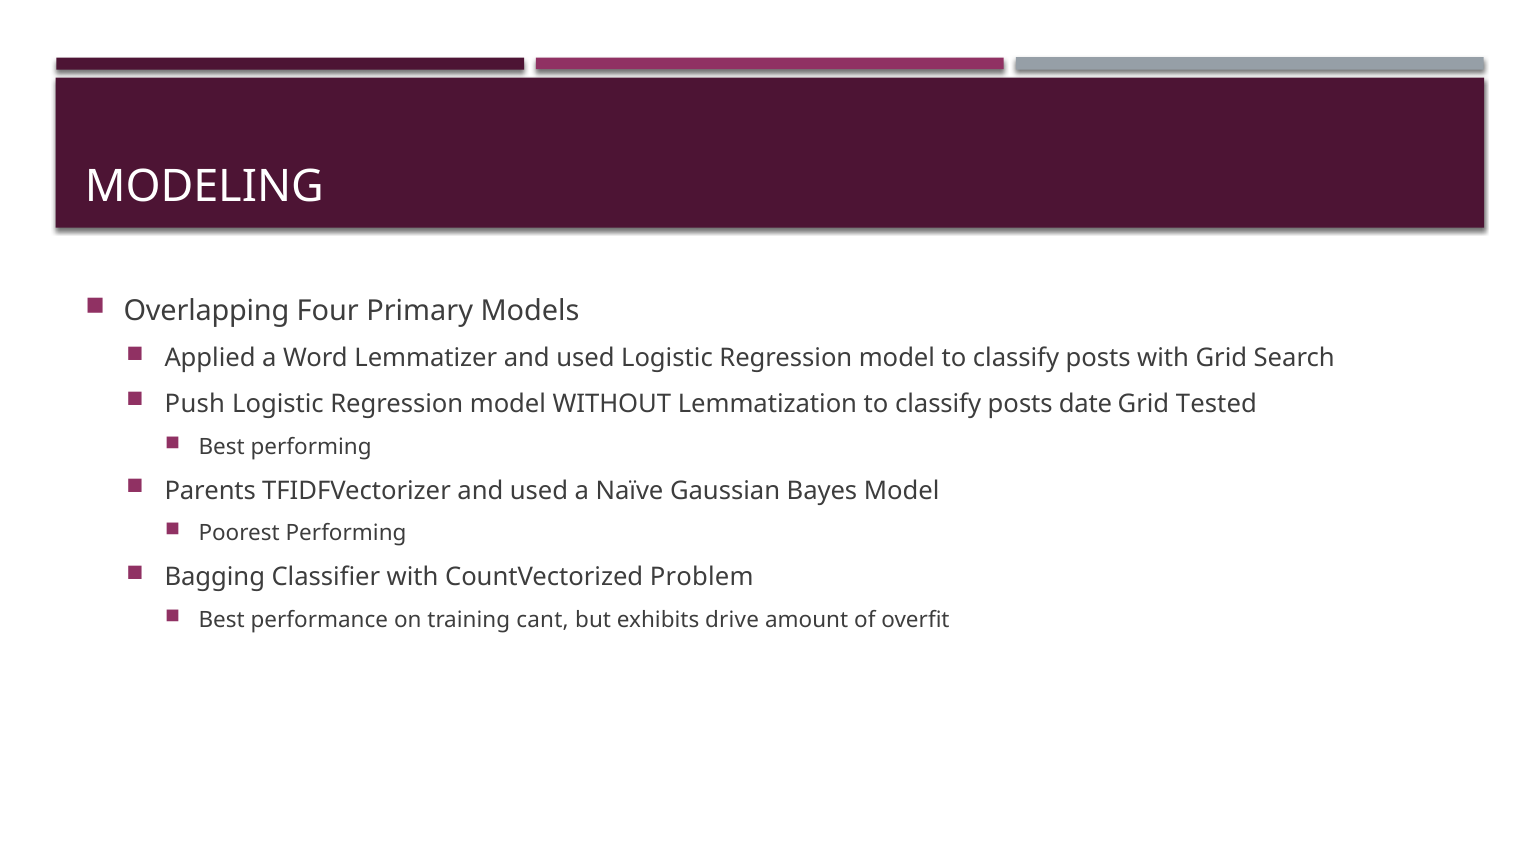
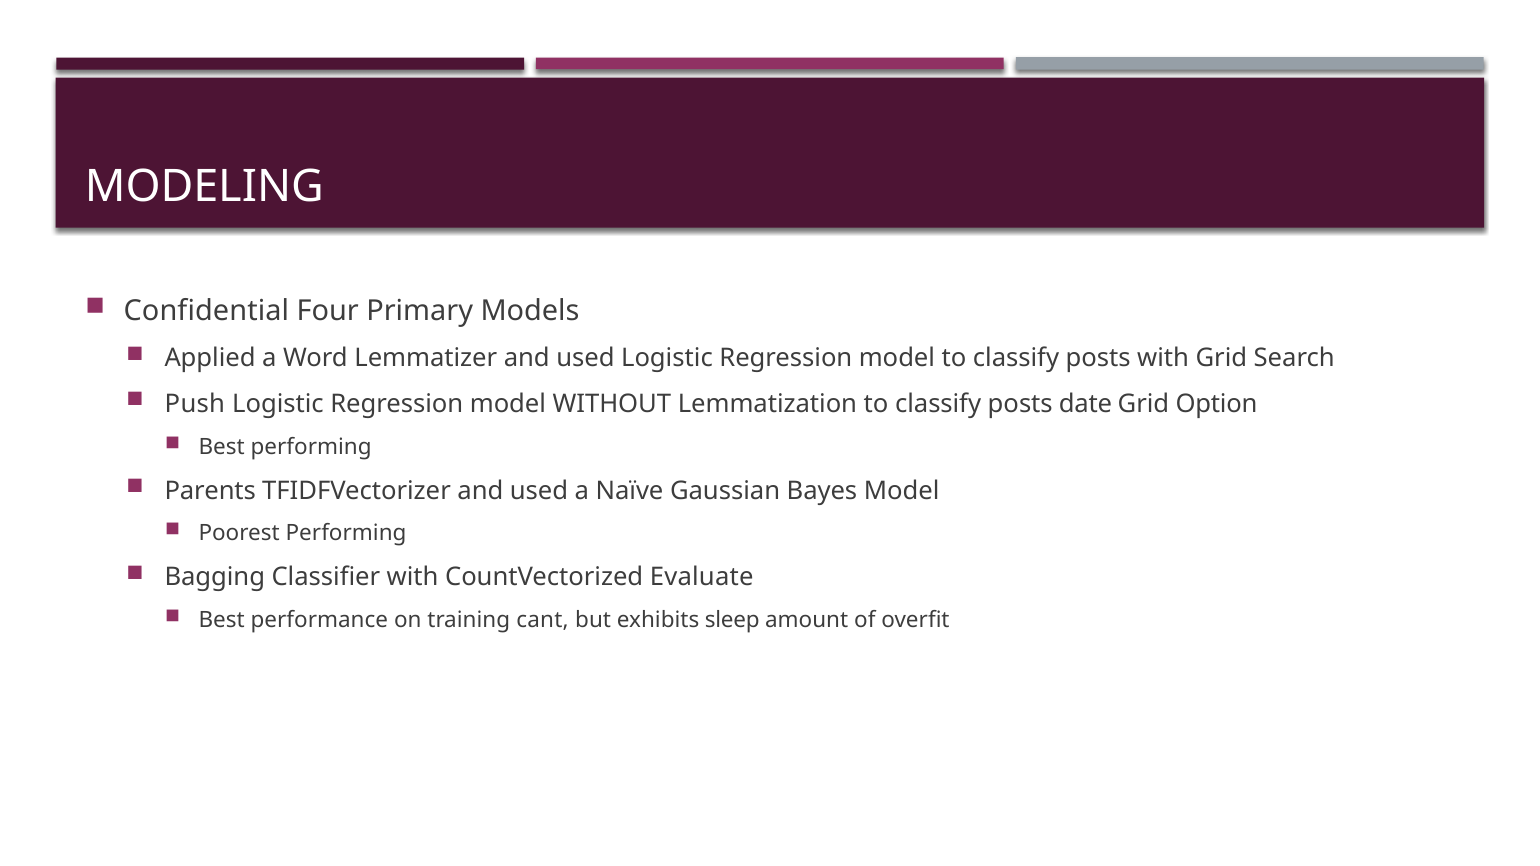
Overlapping: Overlapping -> Confidential (206, 311)
Tested: Tested -> Option (1217, 404)
Problem: Problem -> Evaluate (702, 578)
drive: drive -> sleep (732, 620)
